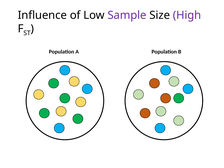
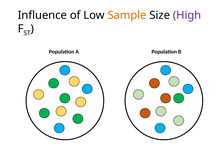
Sample colour: purple -> orange (127, 15)
